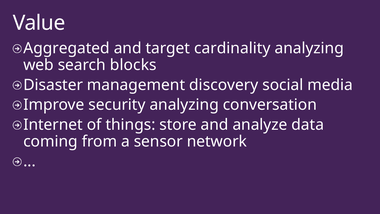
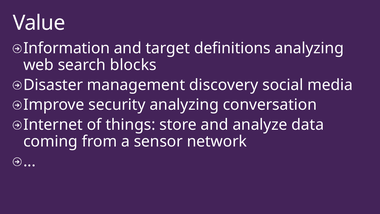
Aggregated: Aggregated -> Information (67, 48)
cardinality: cardinality -> definitions (232, 48)
